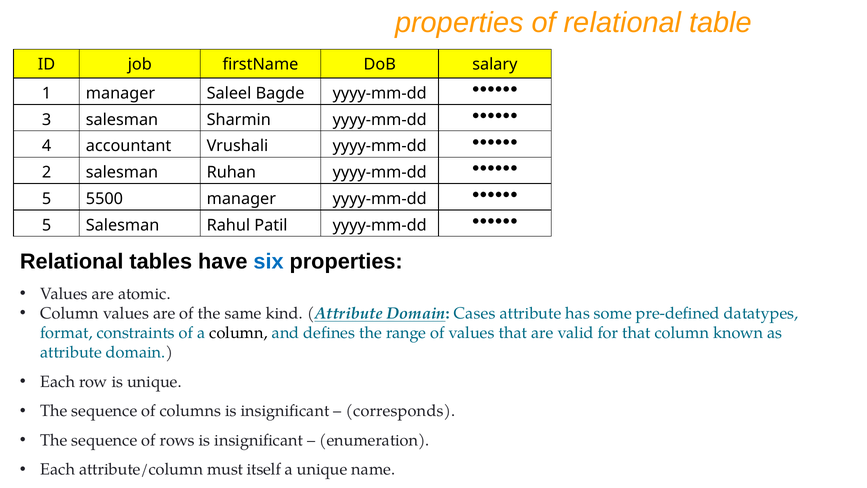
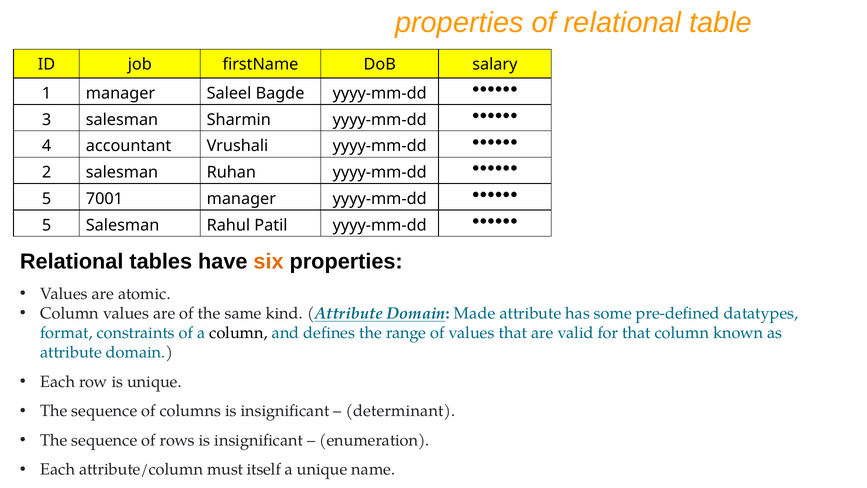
5500: 5500 -> 7001 (104, 199)
six colour: blue -> orange (269, 262)
Cases: Cases -> Made (475, 313)
corresponds: corresponds -> determinant (401, 411)
